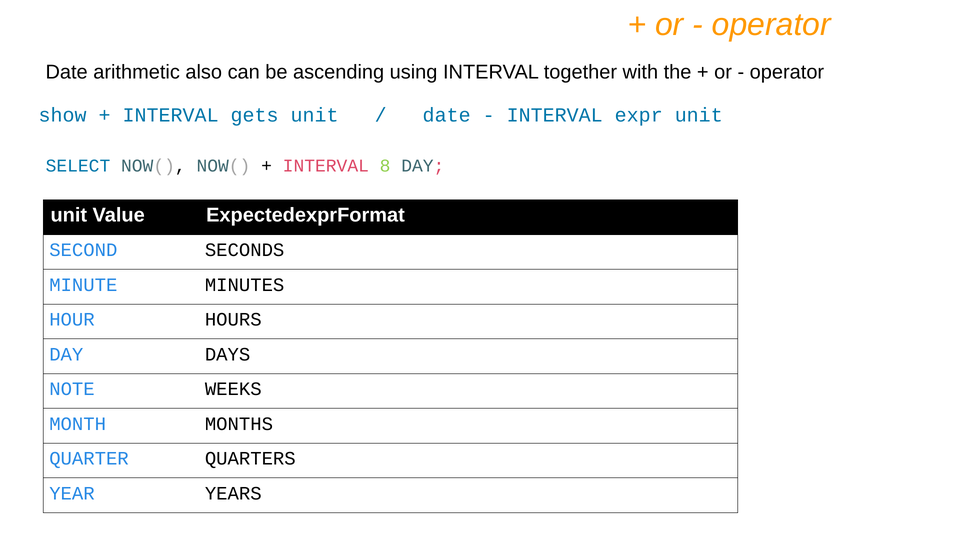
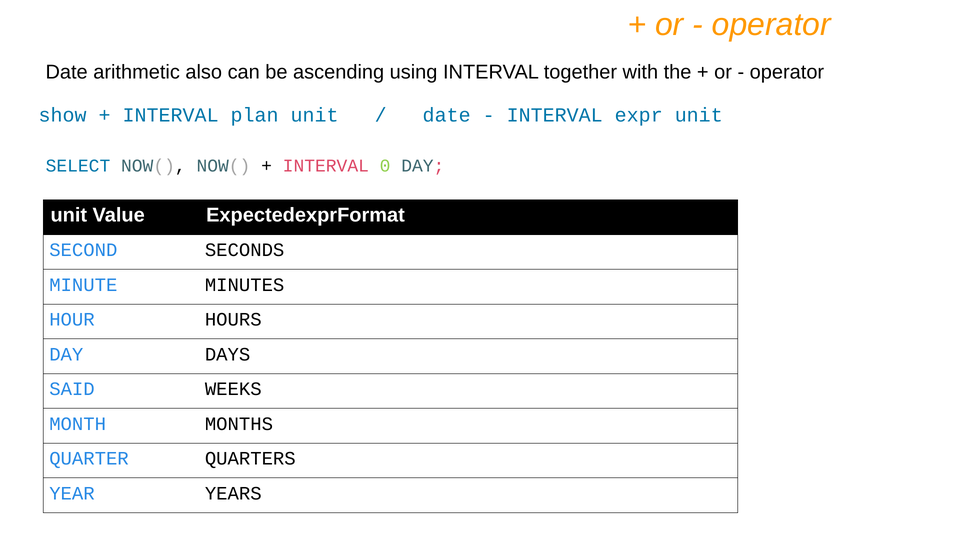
gets: gets -> plan (255, 115)
8: 8 -> 0 (385, 166)
NOTE: NOTE -> SAID (72, 389)
